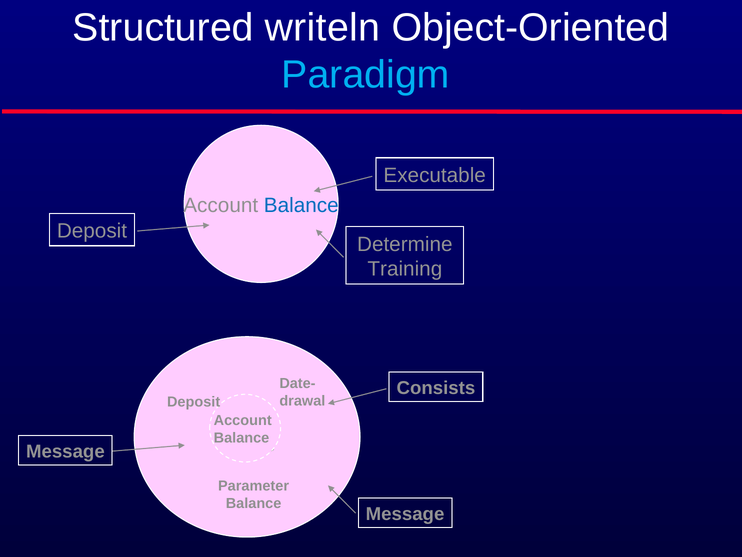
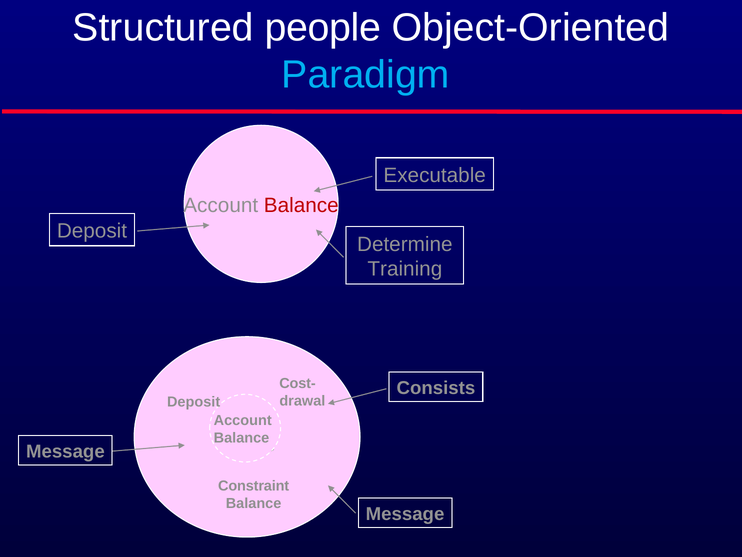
writeln: writeln -> people (323, 28)
Balance colour: blue -> red (301, 205)
Date-: Date- -> Cost- (298, 383)
Parameter: Parameter -> Constraint (254, 486)
